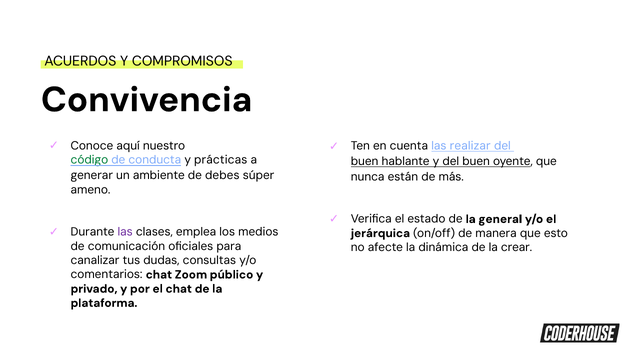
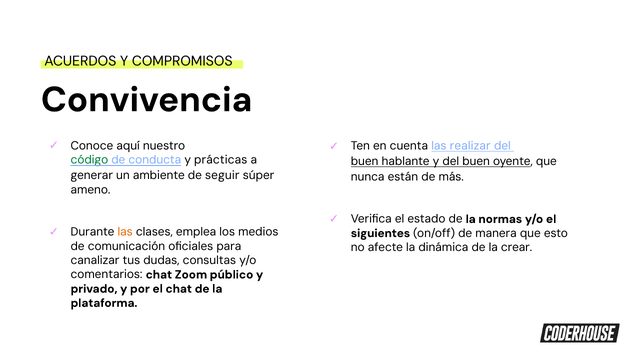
debes: debes -> seguir (222, 176)
general: general -> normas (500, 219)
las colour: purple -> orange (125, 232)
jerárquica: jerárquica -> siguientes (380, 234)
